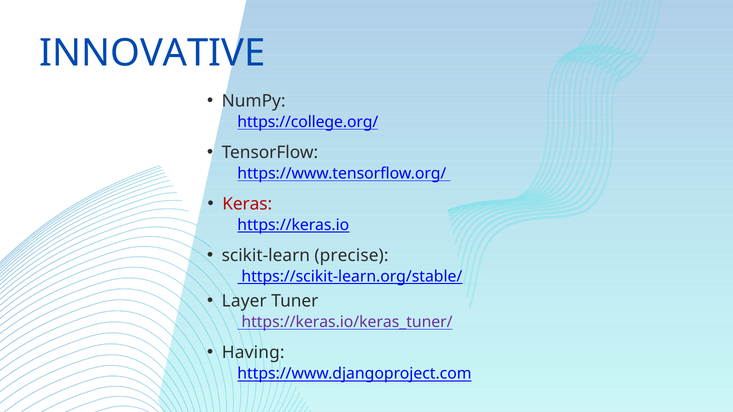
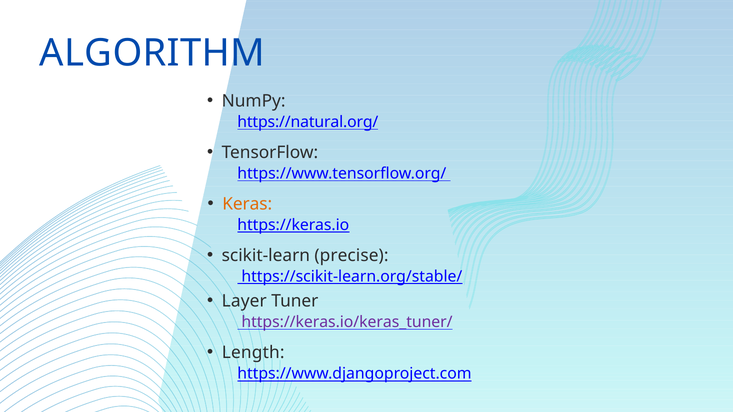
INNOVATIVE: INNOVATIVE -> ALGORITHM (152, 53)
https://college.org/: https://college.org/ -> https://natural.org/ (308, 122)
Keras colour: red -> orange (247, 204)
Having: Having -> Length (253, 353)
